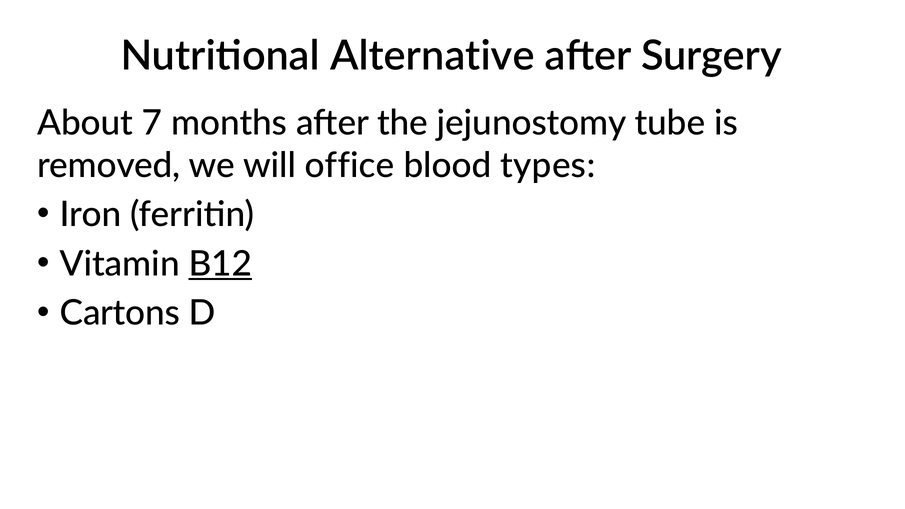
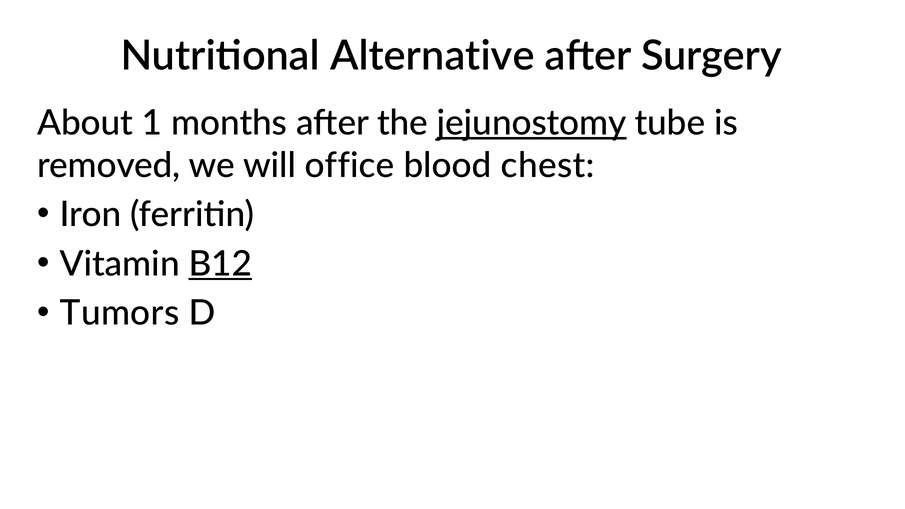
7: 7 -> 1 (152, 123)
jejunostomy underline: none -> present (532, 123)
types: types -> chest (548, 165)
Cartons: Cartons -> Tumors (120, 313)
